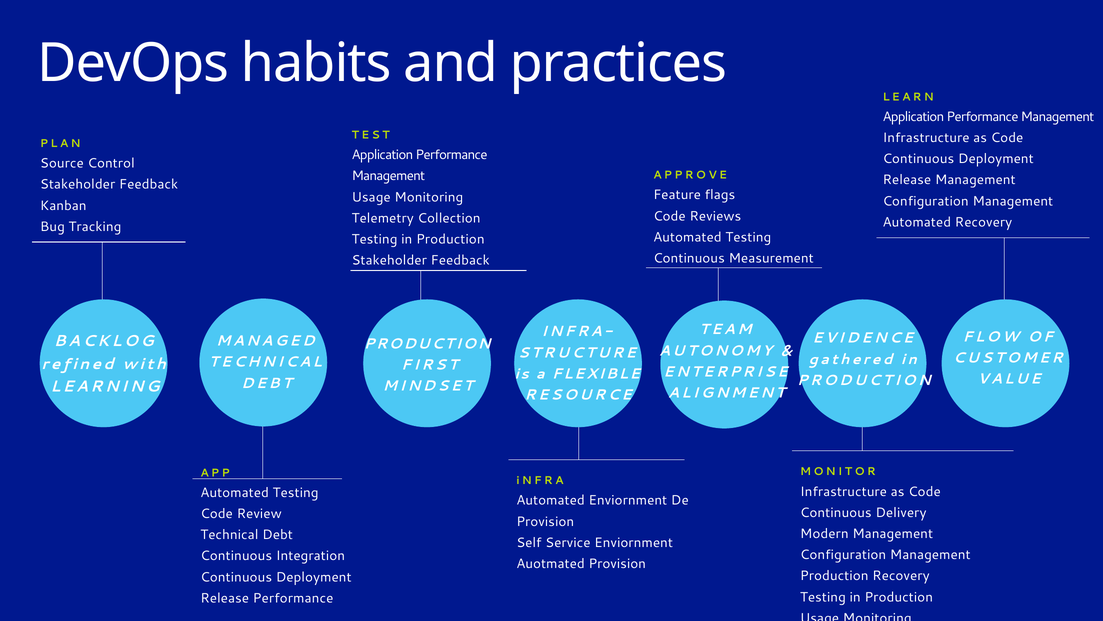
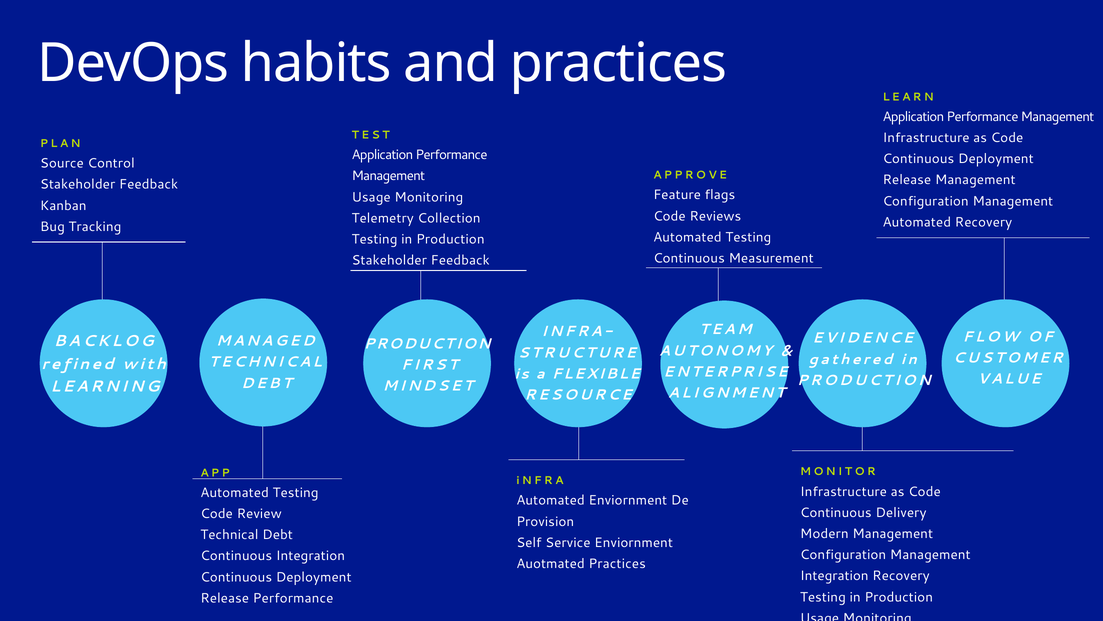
Auotmated Provision: Provision -> Practices (617, 563)
Production: Production -> Integration (834, 575)
